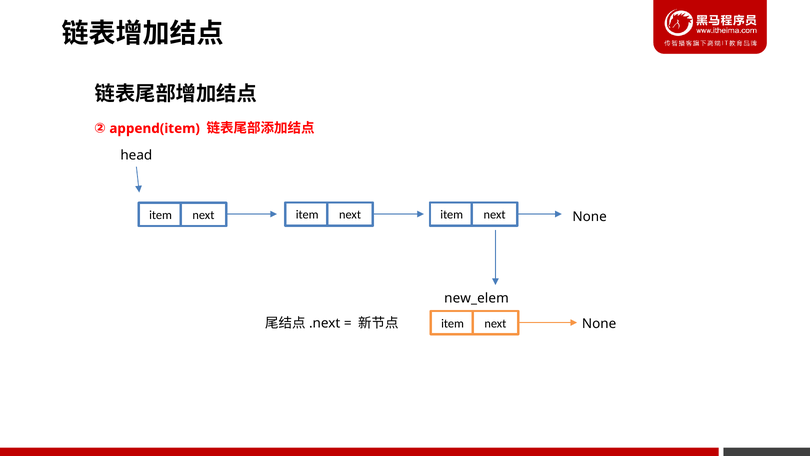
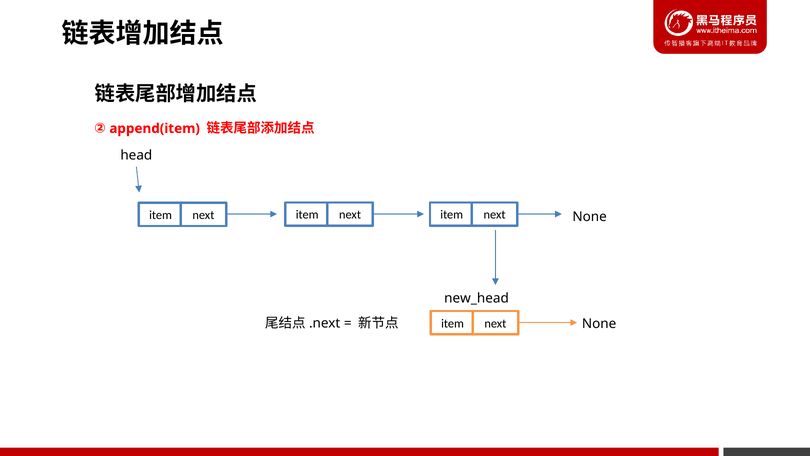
new_elem: new_elem -> new_head (477, 298)
